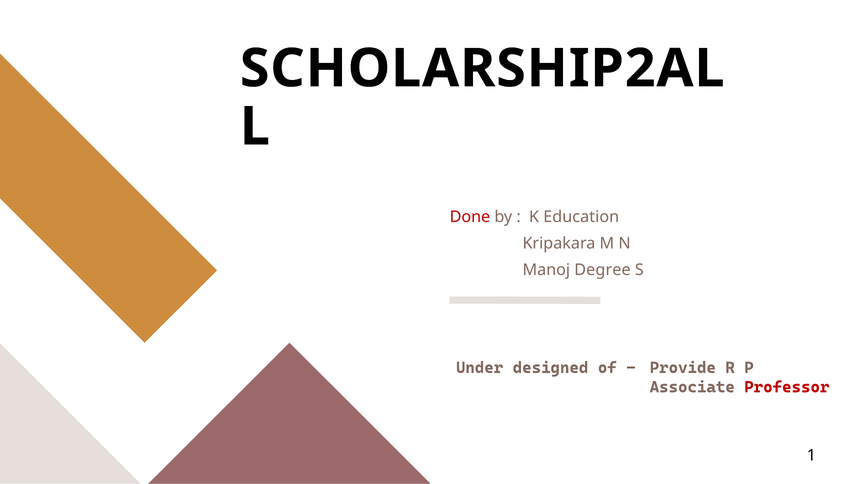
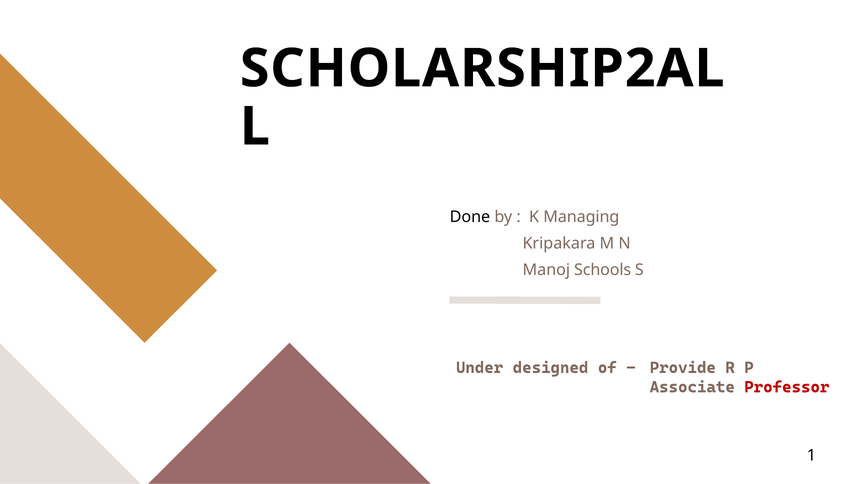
Done colour: red -> black (470, 217)
Education: Education -> Managing (581, 217)
Degree: Degree -> Schools (603, 270)
